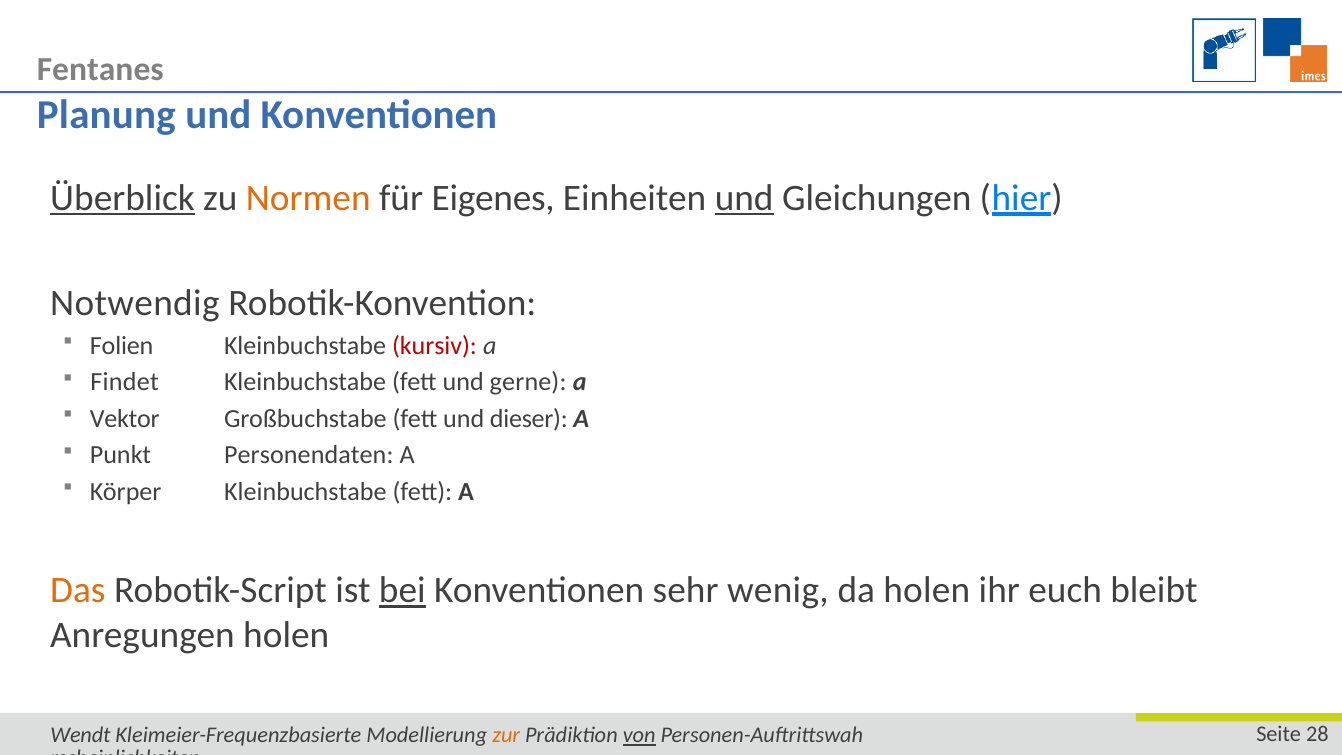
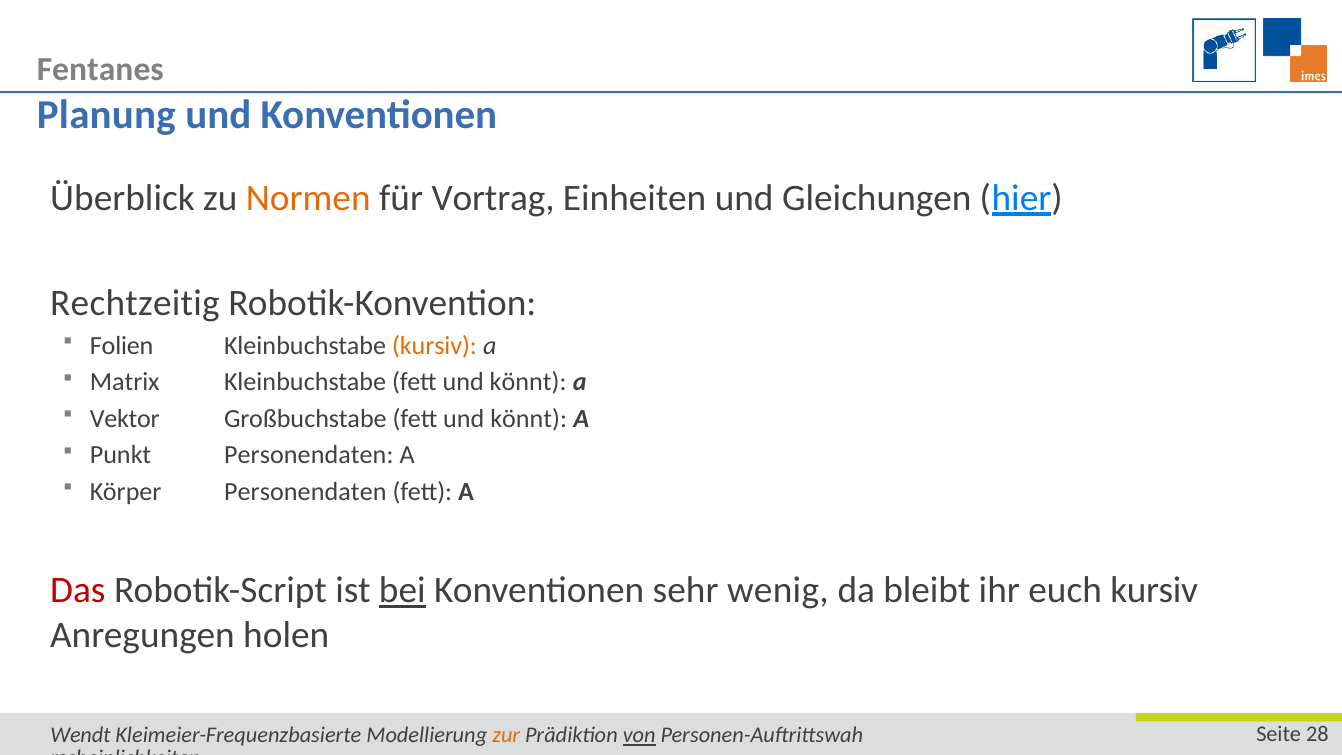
Überblick underline: present -> none (123, 198)
Eigenes: Eigenes -> Vortrag (493, 198)
und underline: present -> none (744, 198)
Notwendig: Notwendig -> Rechtzeitig (135, 303)
kursiv colour: red -> orange (434, 346)
Findet: Findet -> Matrix (125, 382)
Kleinbuchstabe fett und gerne: gerne -> könnt (528, 382)
Großbuchstabe fett und dieser: dieser -> könnt (529, 419)
Körper Kleinbuchstabe: Kleinbuchstabe -> Personendaten (305, 492)
Das colour: orange -> red (78, 590)
da holen: holen -> bleibt (927, 590)
euch bleibt: bleibt -> kursiv (1154, 590)
